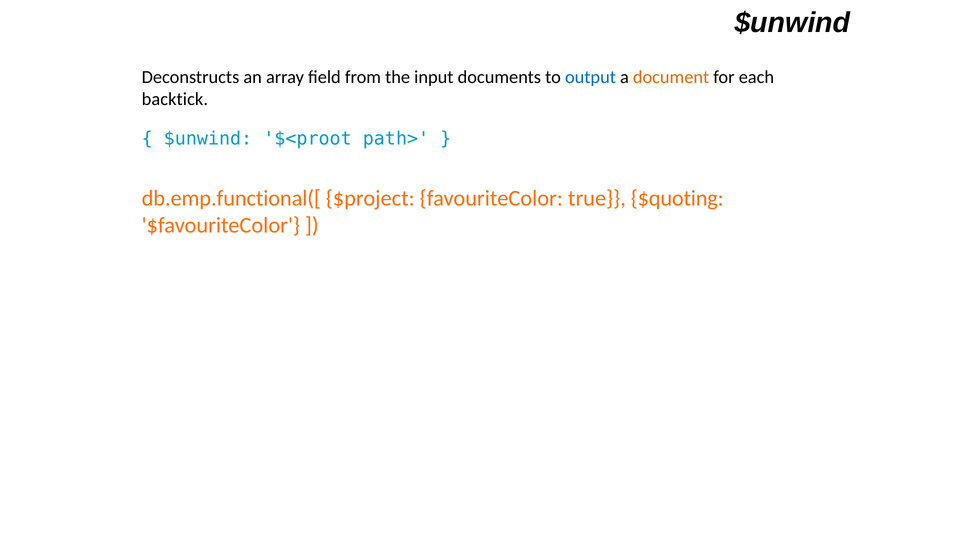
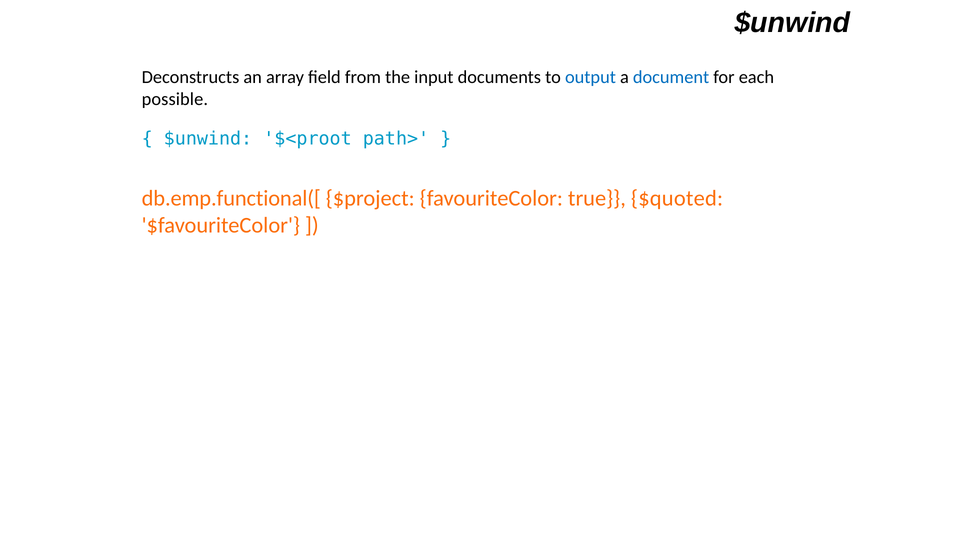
document colour: orange -> blue (671, 77)
backtick: backtick -> possible (175, 99)
$quoting: $quoting -> $quoted (677, 198)
